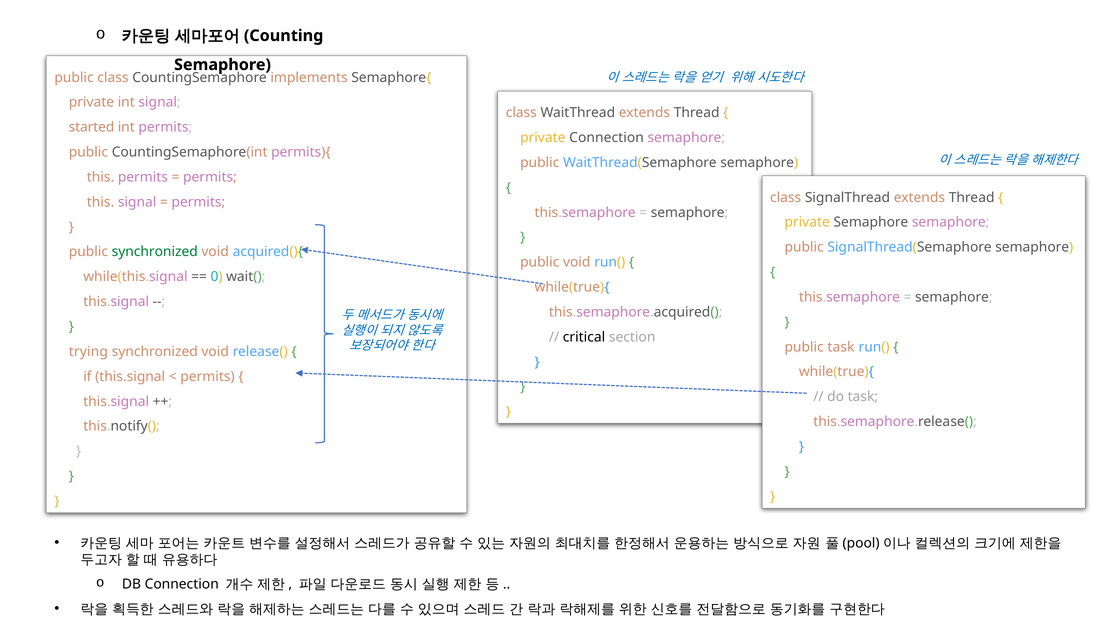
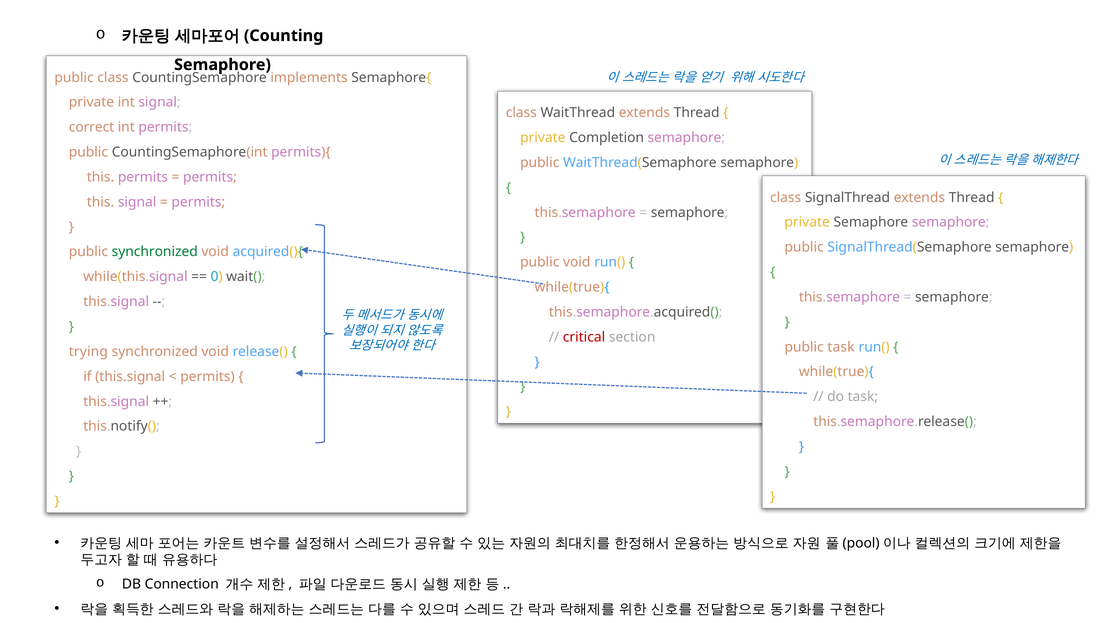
started: started -> correct (92, 127)
private Connection: Connection -> Completion (607, 138)
critical colour: black -> red (584, 337)
